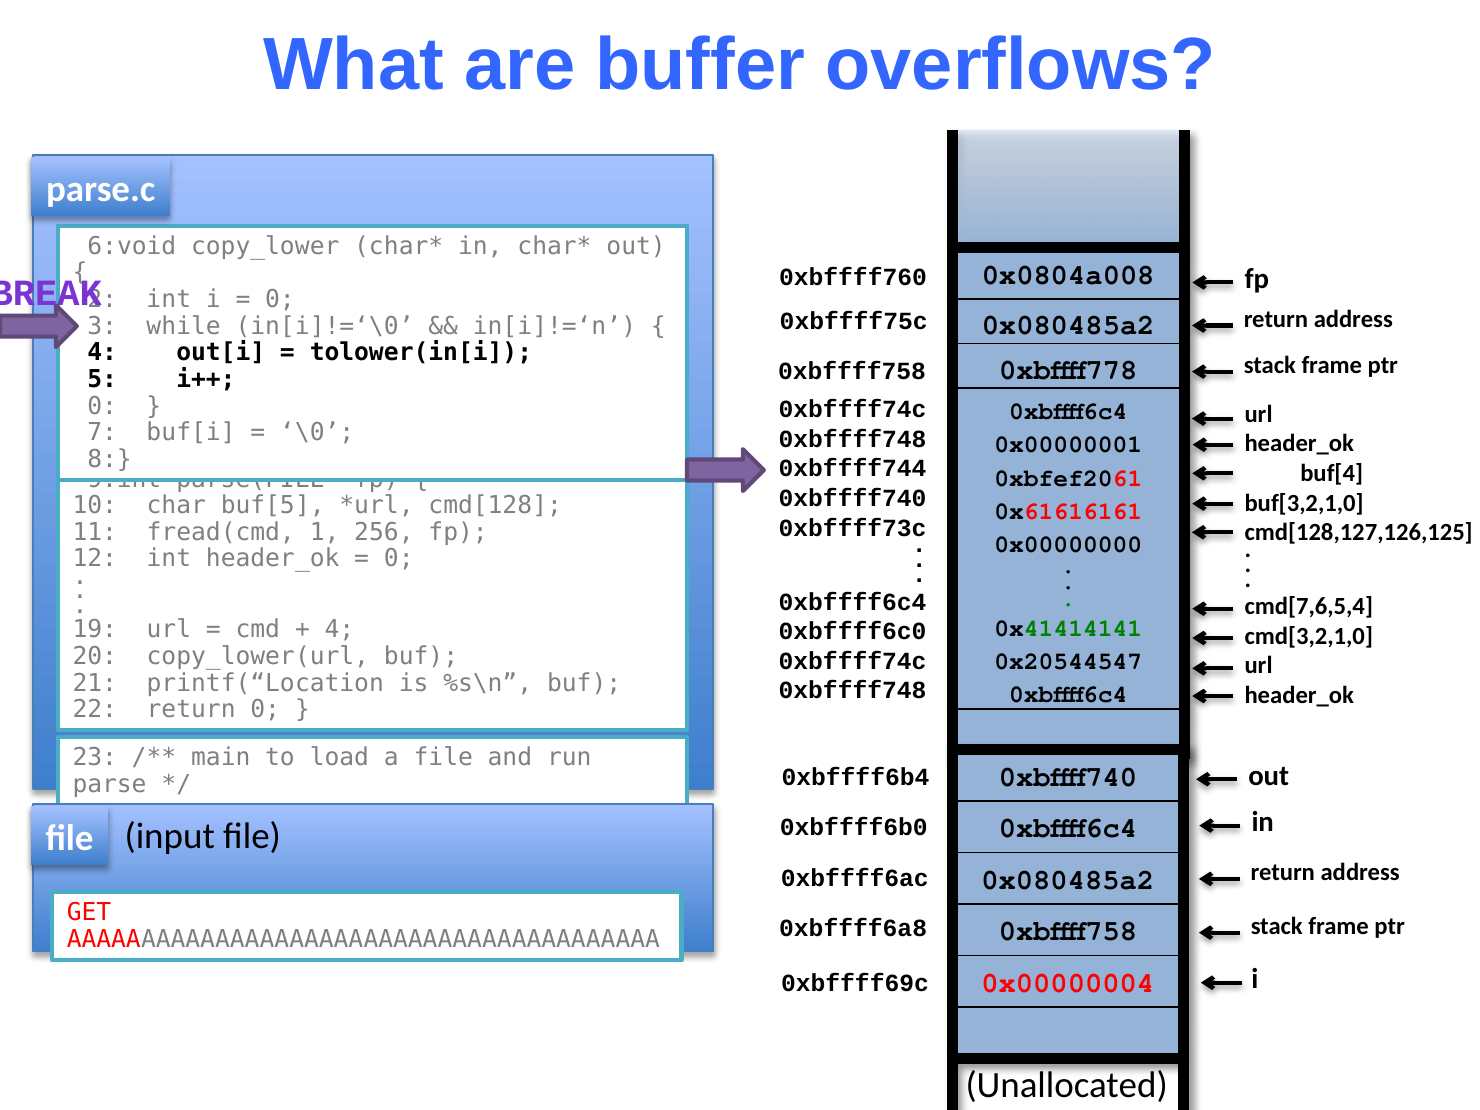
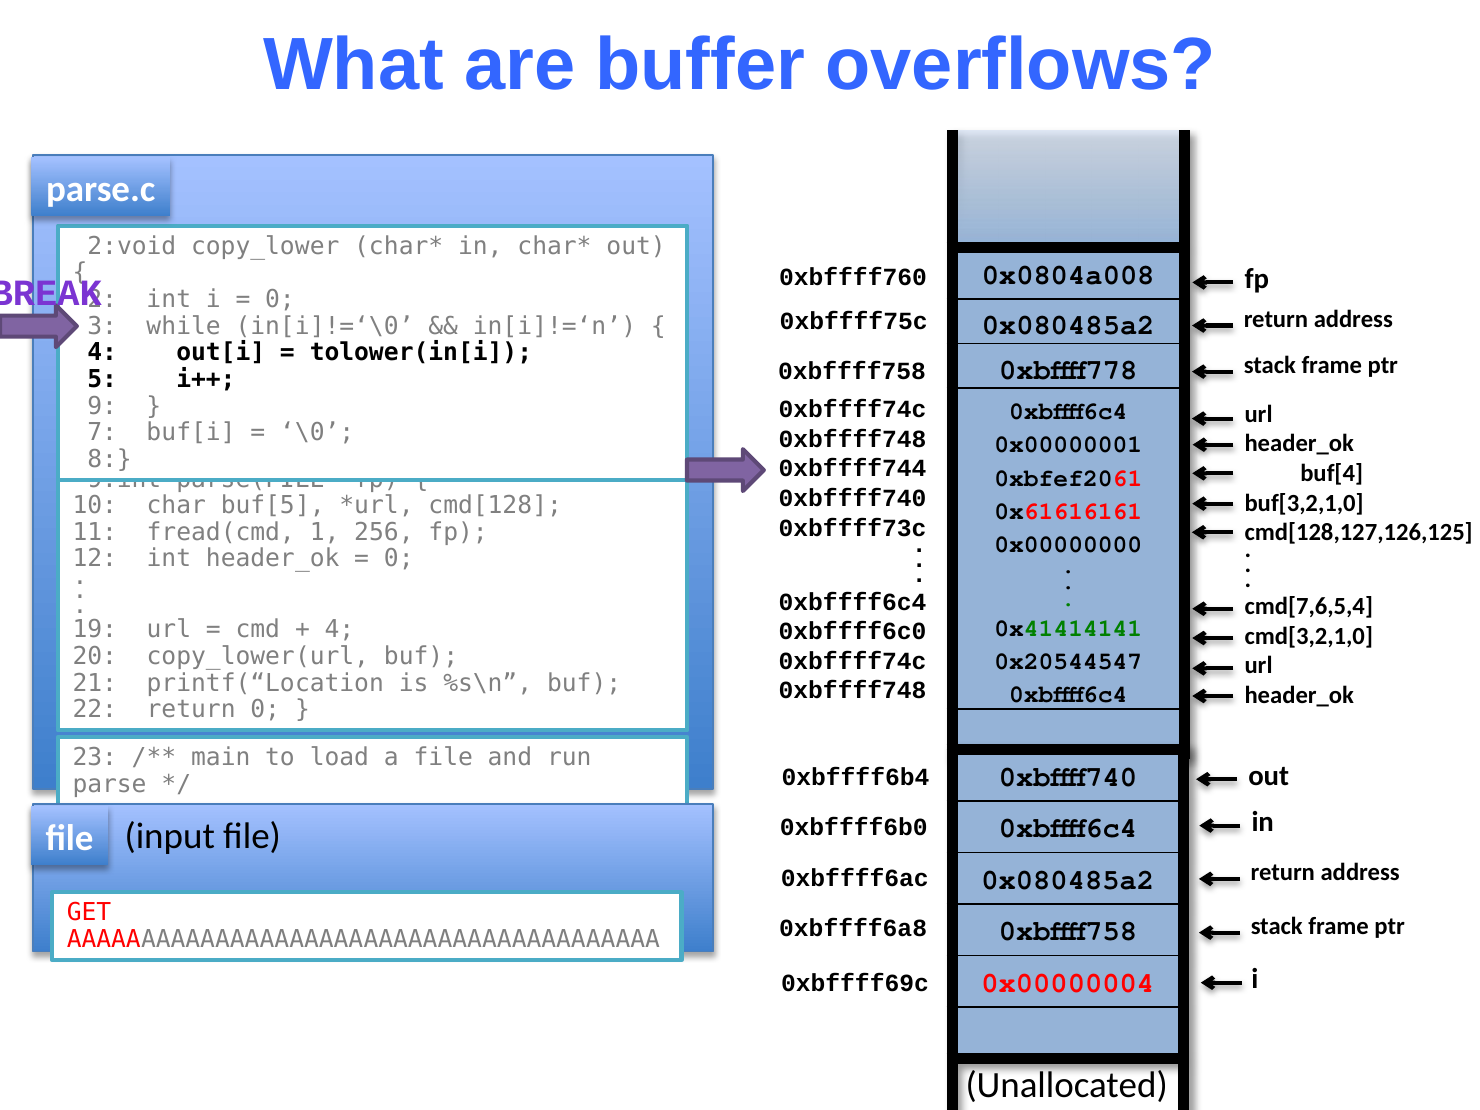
6:void: 6:void -> 2:void (132, 246)
0: 0 -> 9 (102, 406)
